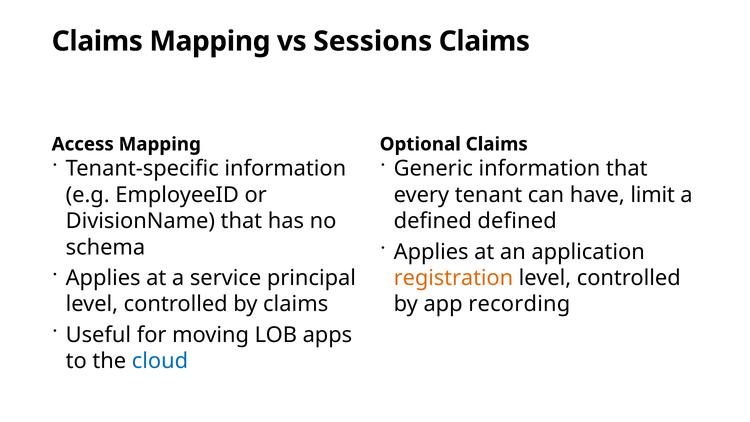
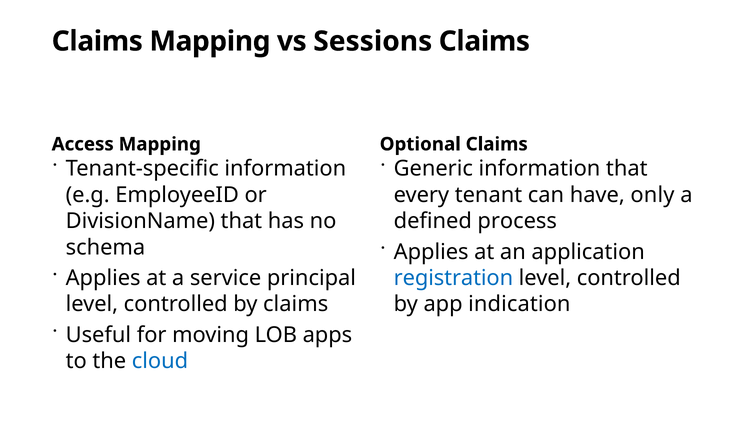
limit: limit -> only (652, 195)
defined defined: defined -> process (517, 221)
registration colour: orange -> blue (453, 278)
recording: recording -> indication (519, 304)
